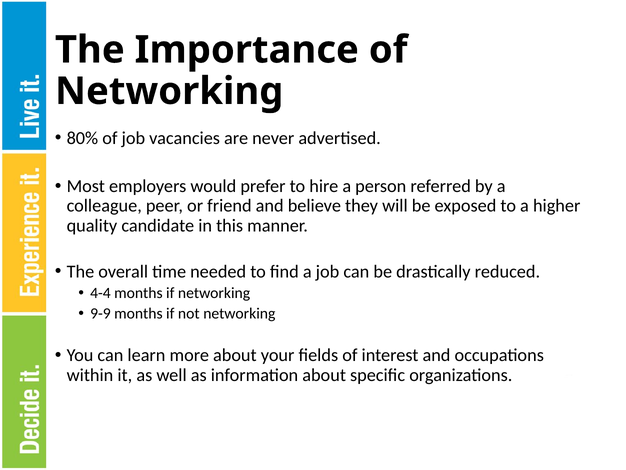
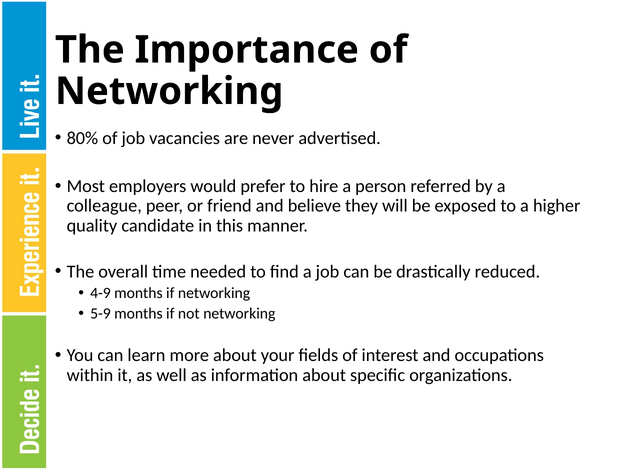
4-4: 4-4 -> 4-9 (100, 293)
9-9: 9-9 -> 5-9 (100, 313)
